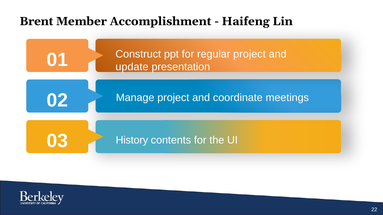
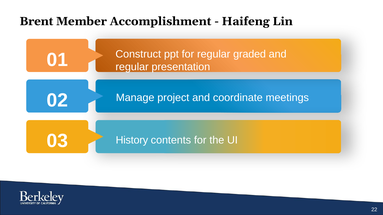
regular project: project -> graded (250, 54)
update: update -> regular (132, 67)
